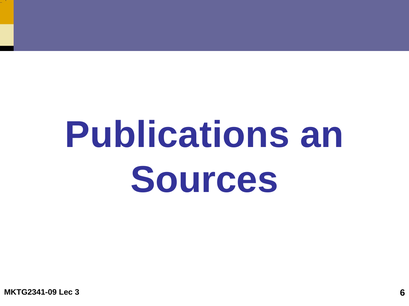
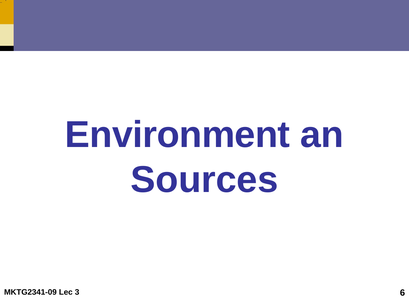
Publications: Publications -> Environment (177, 135)
